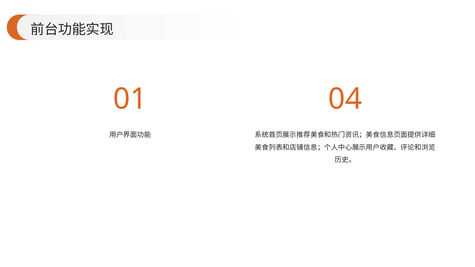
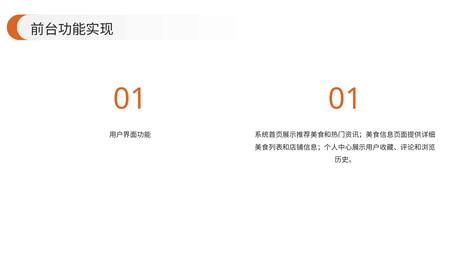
01 04: 04 -> 01 (345, 99)
